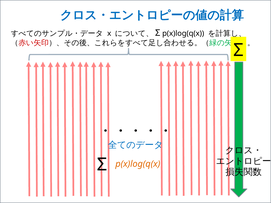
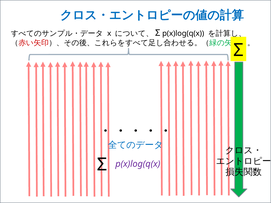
p(x)log(q(x colour: orange -> purple (138, 164)
